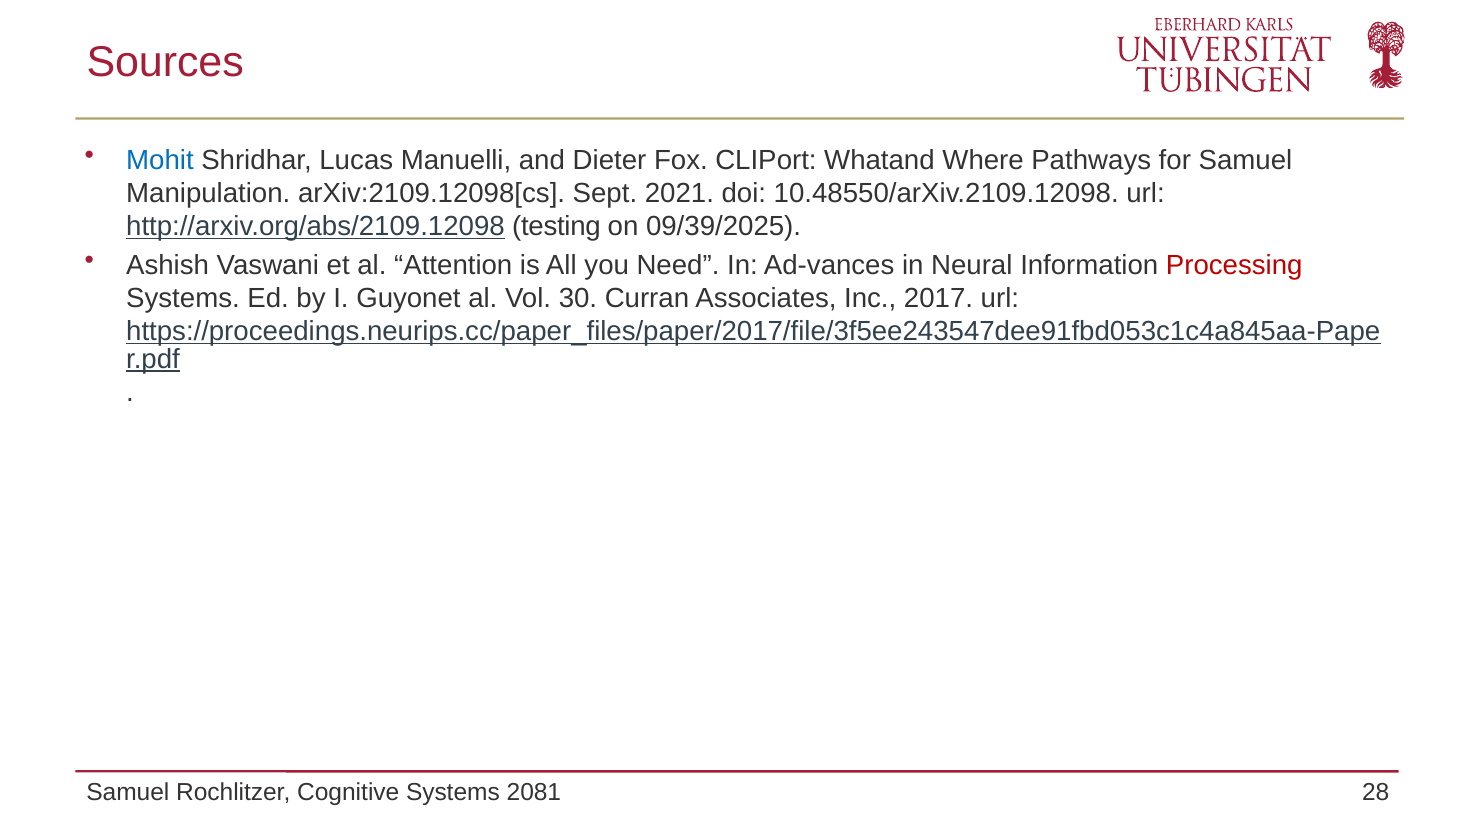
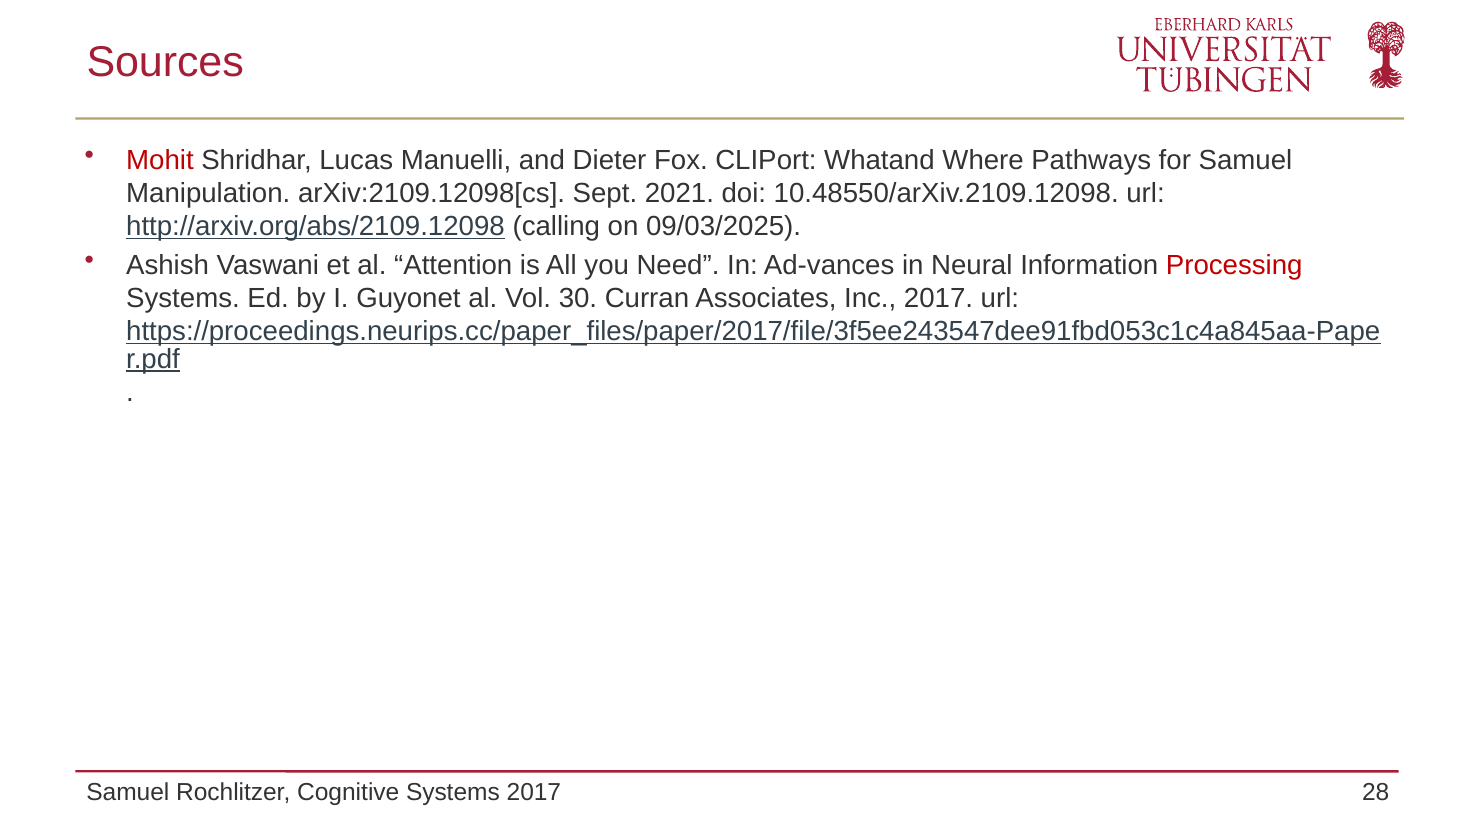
Mohit colour: blue -> red (160, 160)
testing: testing -> calling (556, 226)
09/39/2025: 09/39/2025 -> 09/03/2025 (724, 226)
Systems 2081: 2081 -> 2017 (534, 792)
